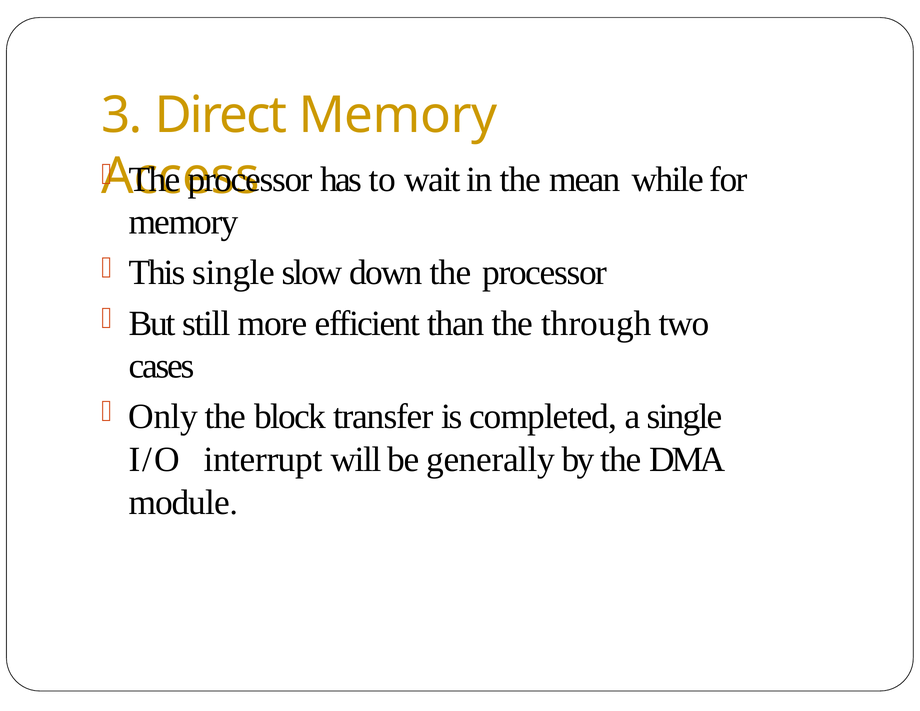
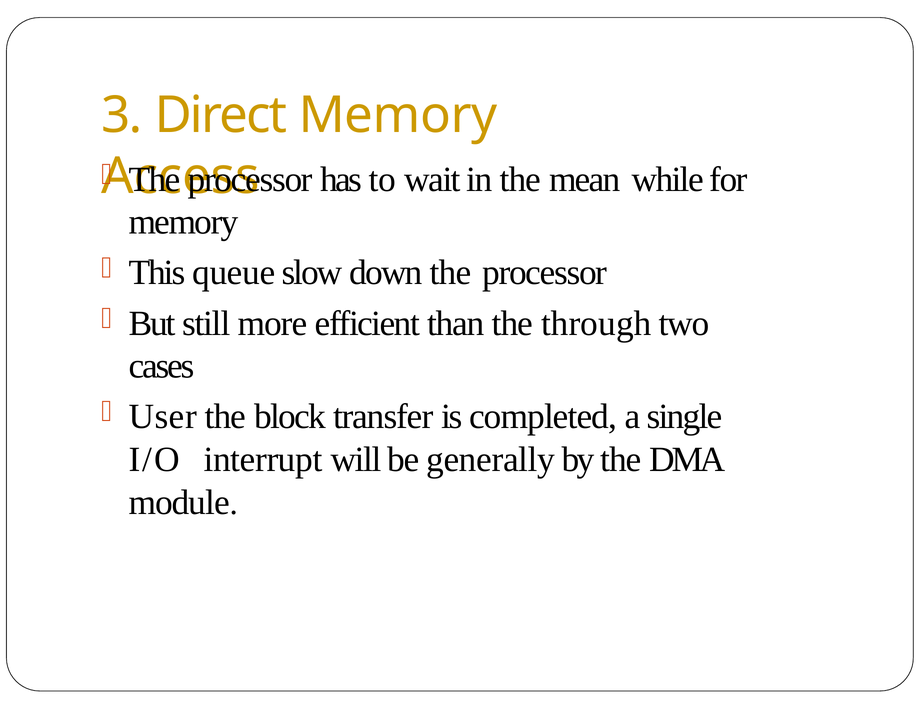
This single: single -> queue (234, 273)
Only: Only -> User (163, 416)
